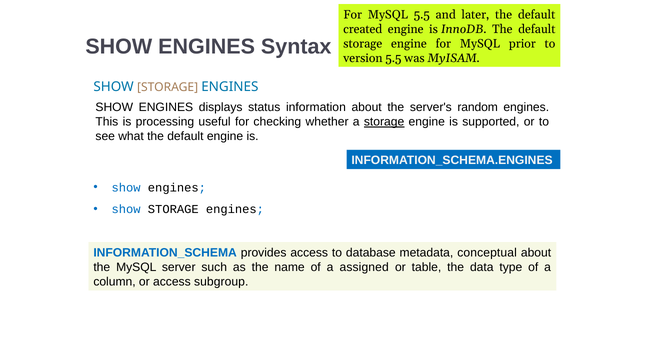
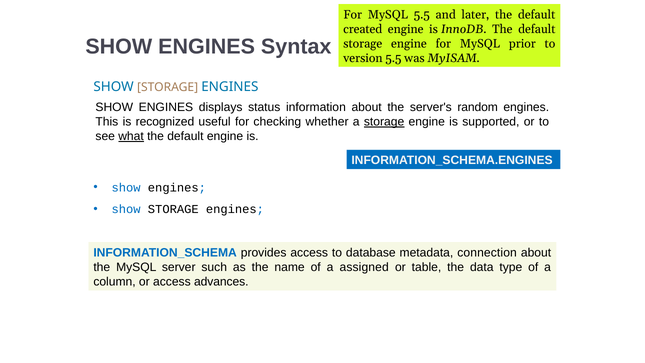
processing: processing -> recognized (165, 122)
what underline: none -> present (131, 136)
conceptual: conceptual -> connection (487, 252)
subgroup: subgroup -> advances (221, 281)
